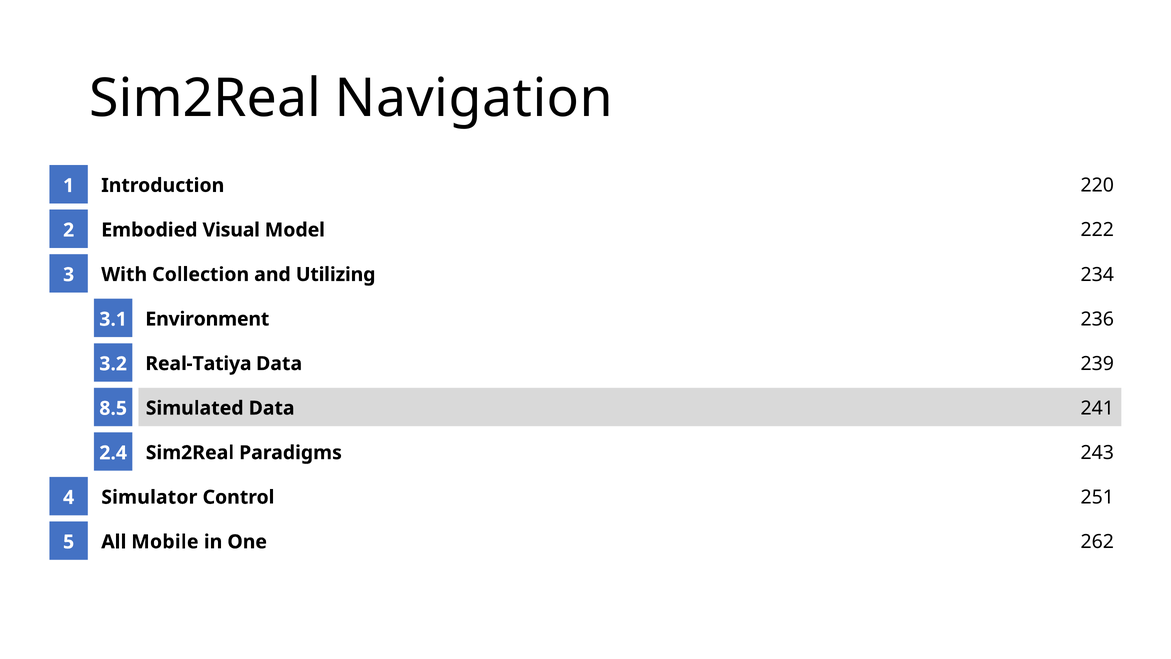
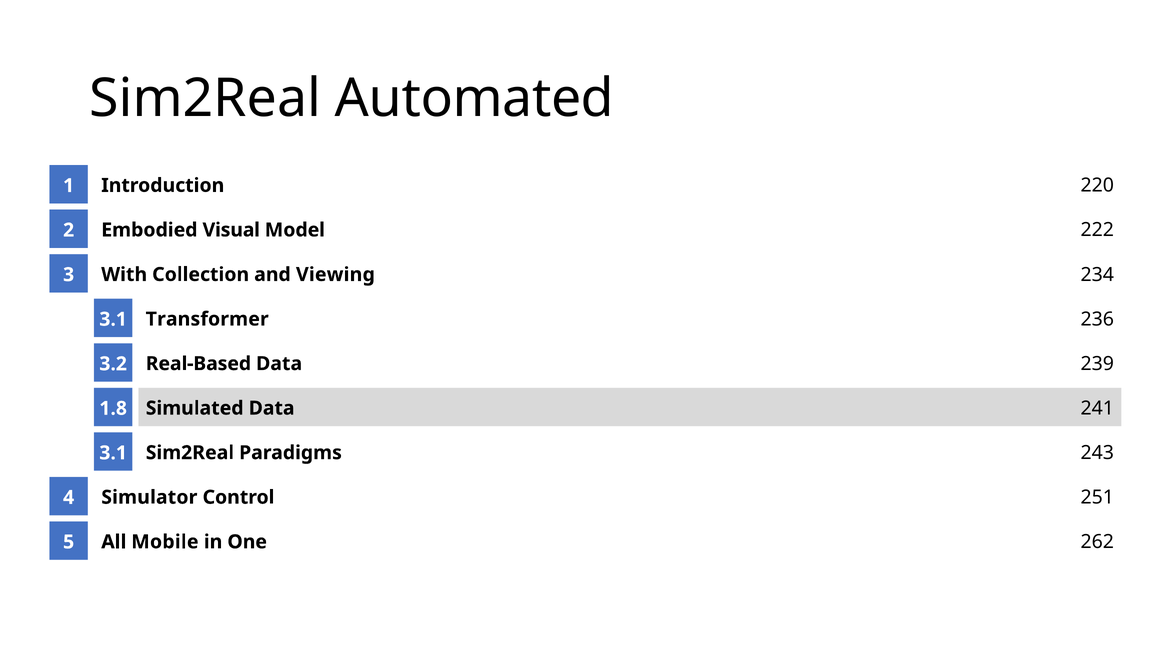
Navigation: Navigation -> Automated (474, 98)
Utilizing: Utilizing -> Viewing (335, 274)
Environment: Environment -> Transformer (207, 319)
Real-Tatiya: Real-Tatiya -> Real-Based (198, 363)
8.5: 8.5 -> 1.8 (113, 408)
2.4: 2.4 -> 3.1 (113, 453)
